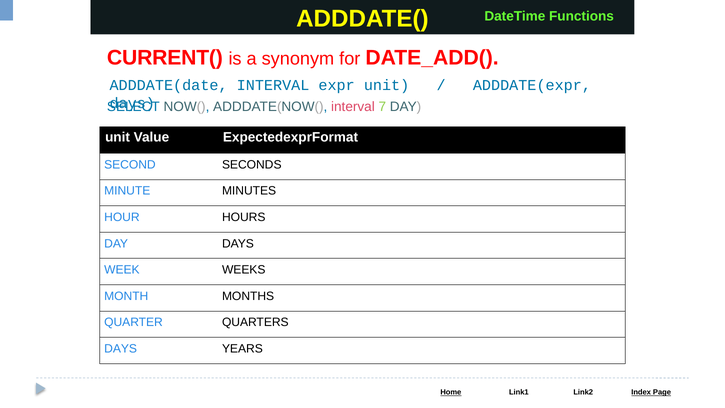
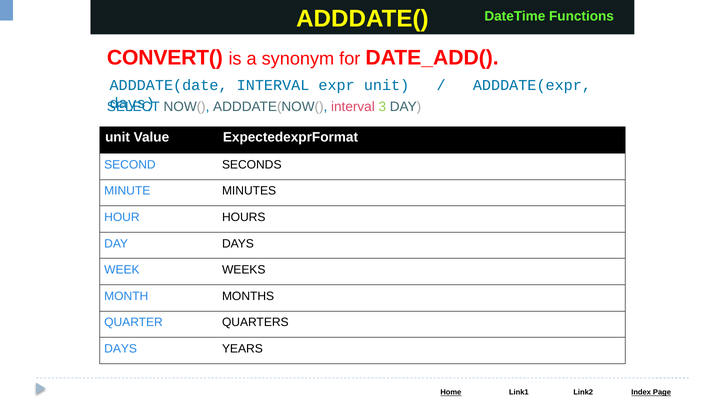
CURRENT(: CURRENT( -> CONVERT( (165, 58)
7: 7 -> 3 (382, 107)
